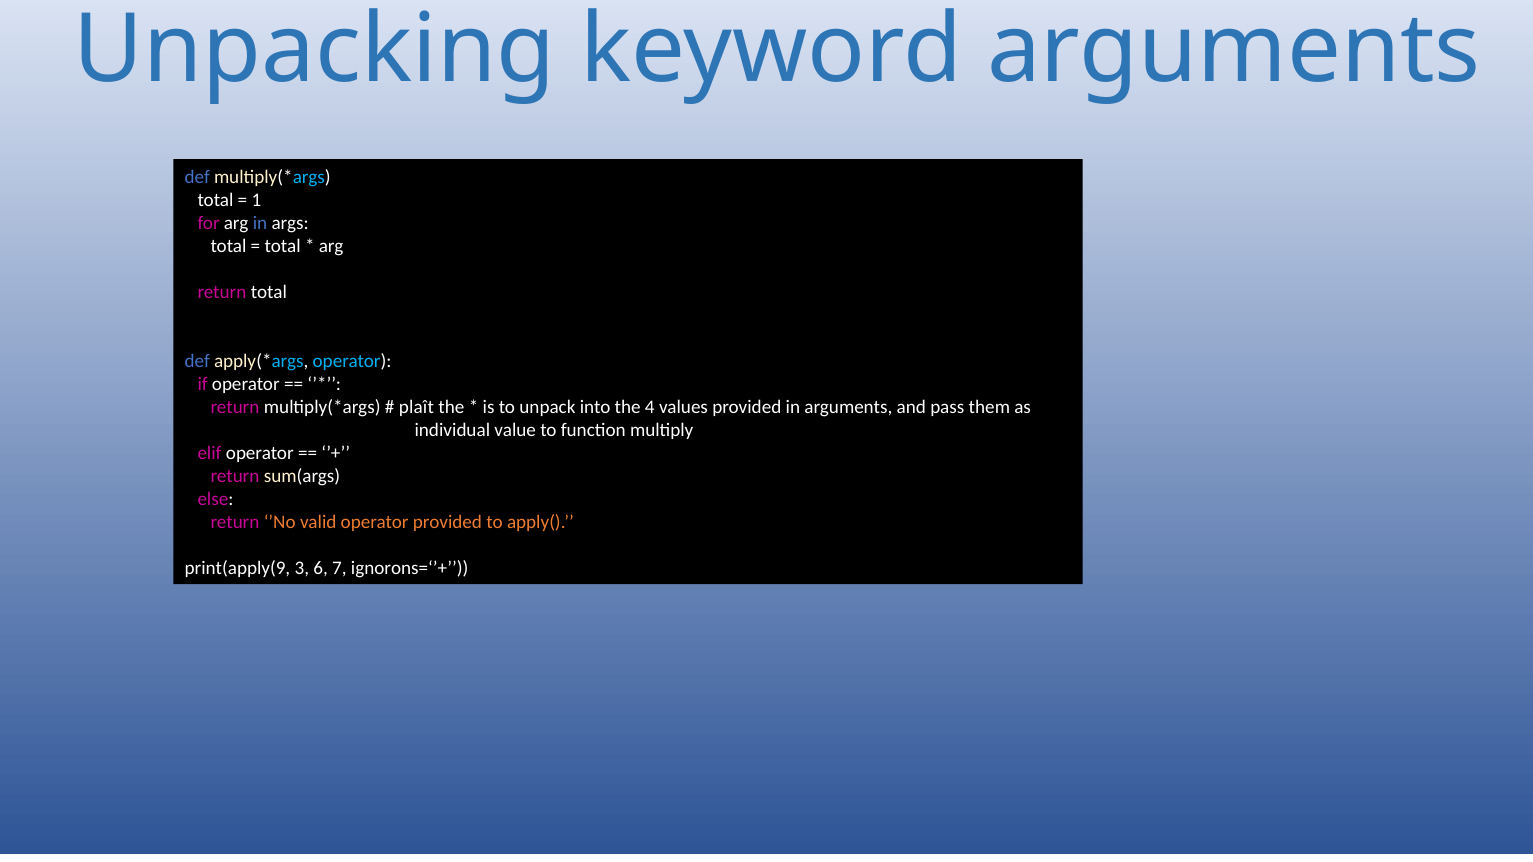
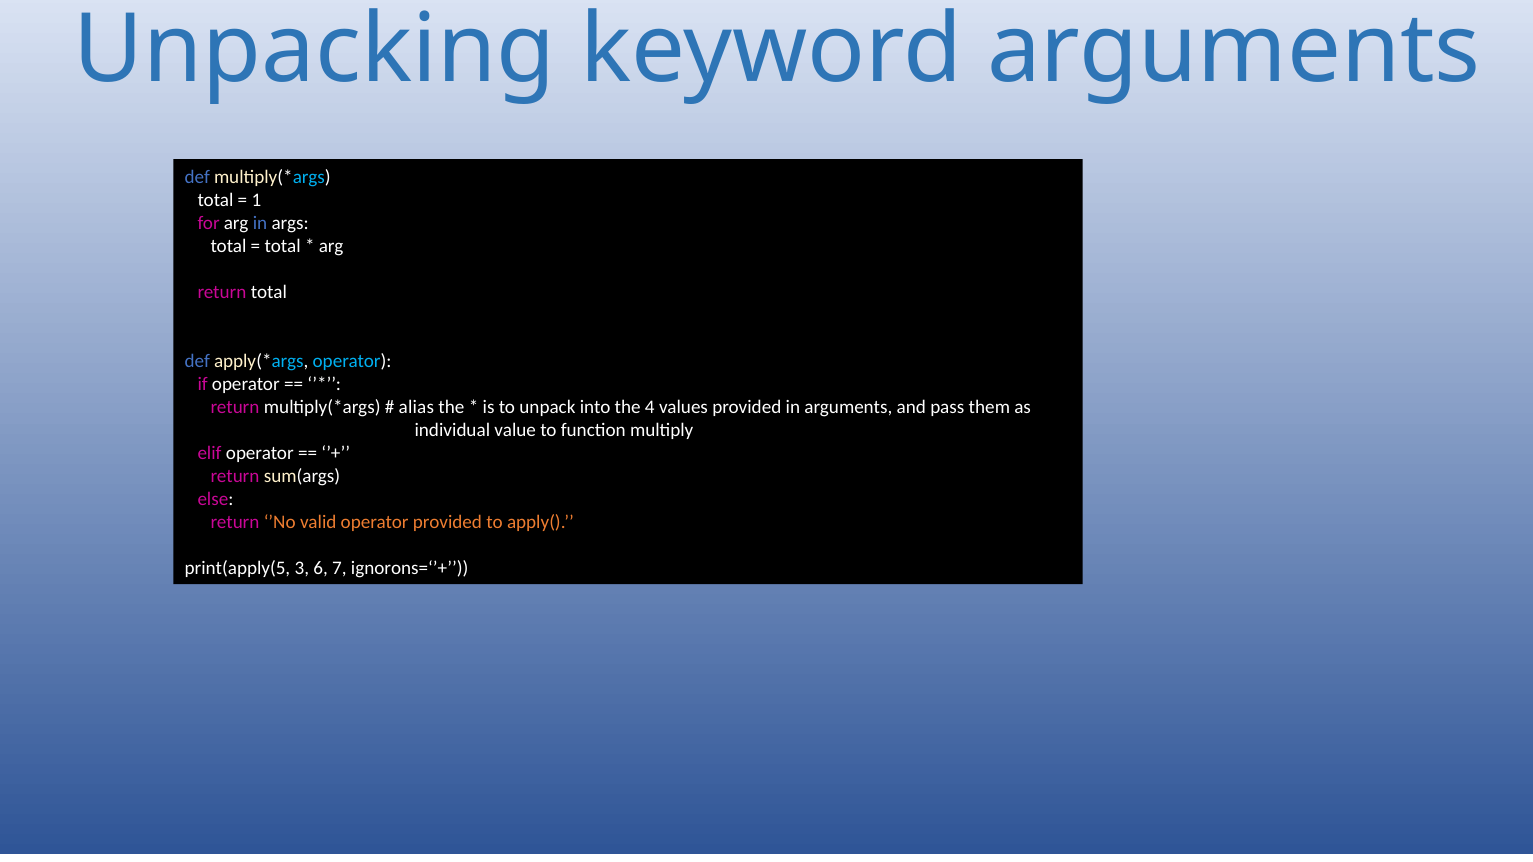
plaît: plaît -> alias (416, 408)
print(apply(9: print(apply(9 -> print(apply(5 (237, 569)
